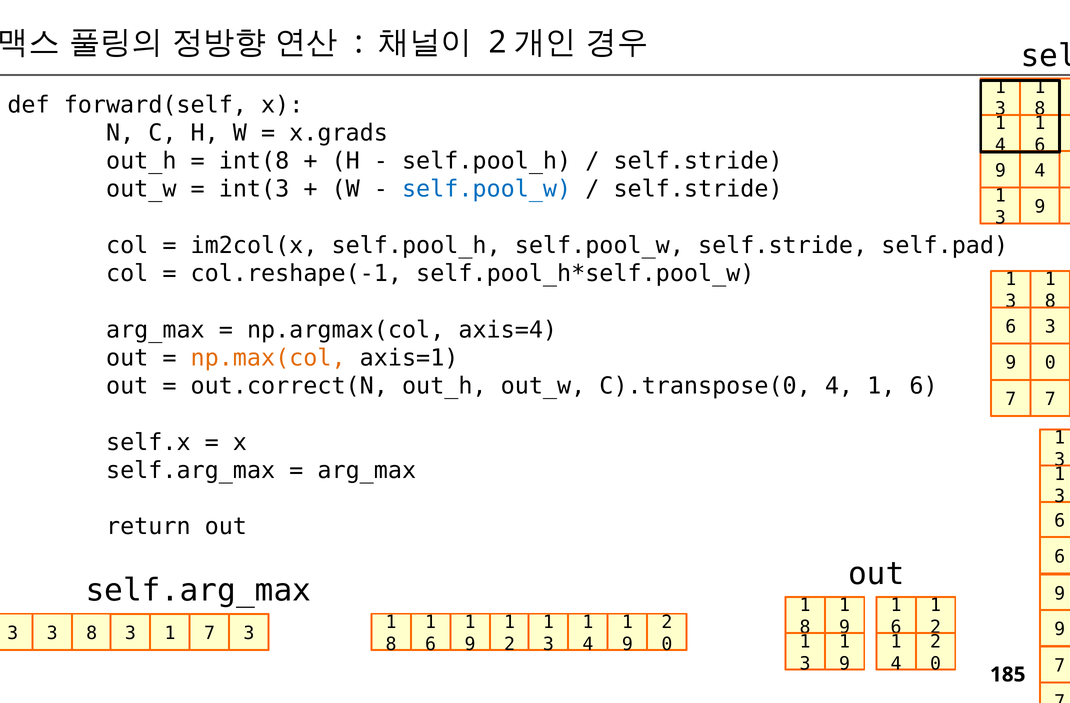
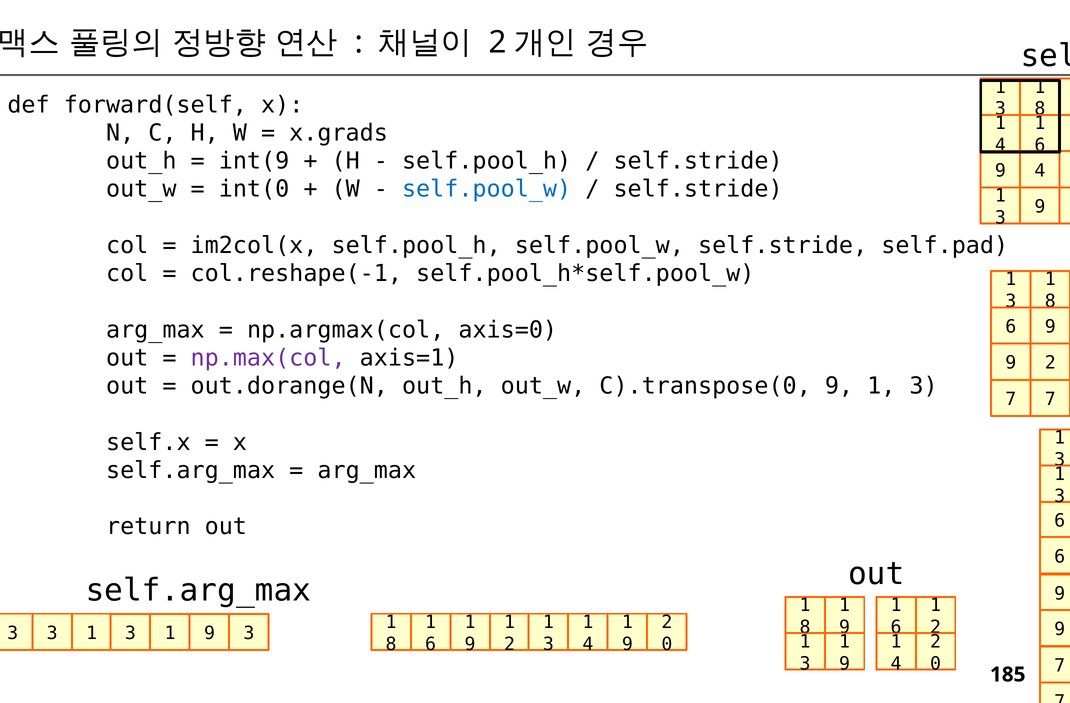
int(8: int(8 -> int(9 (254, 161)
int(3: int(3 -> int(0 (254, 189)
3: 3 -> 9 (1050, 327)
axis=4: axis=4 -> axis=0 (508, 330)
np.max(col colour: orange -> purple (268, 358)
0: 0 -> 2 (1050, 363)
out.correct(N: out.correct(N -> out.dorange(N (289, 386)
C).transpose(0 4: 4 -> 9 (839, 386)
6: 6 -> 3 (924, 386)
3 3 8: 8 -> 1 (92, 633)
7: 7 -> 9 (210, 633)
